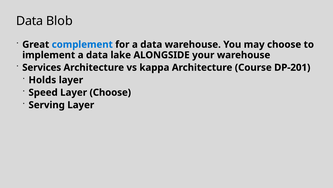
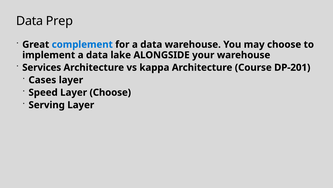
Blob: Blob -> Prep (59, 21)
Holds: Holds -> Cases (42, 80)
